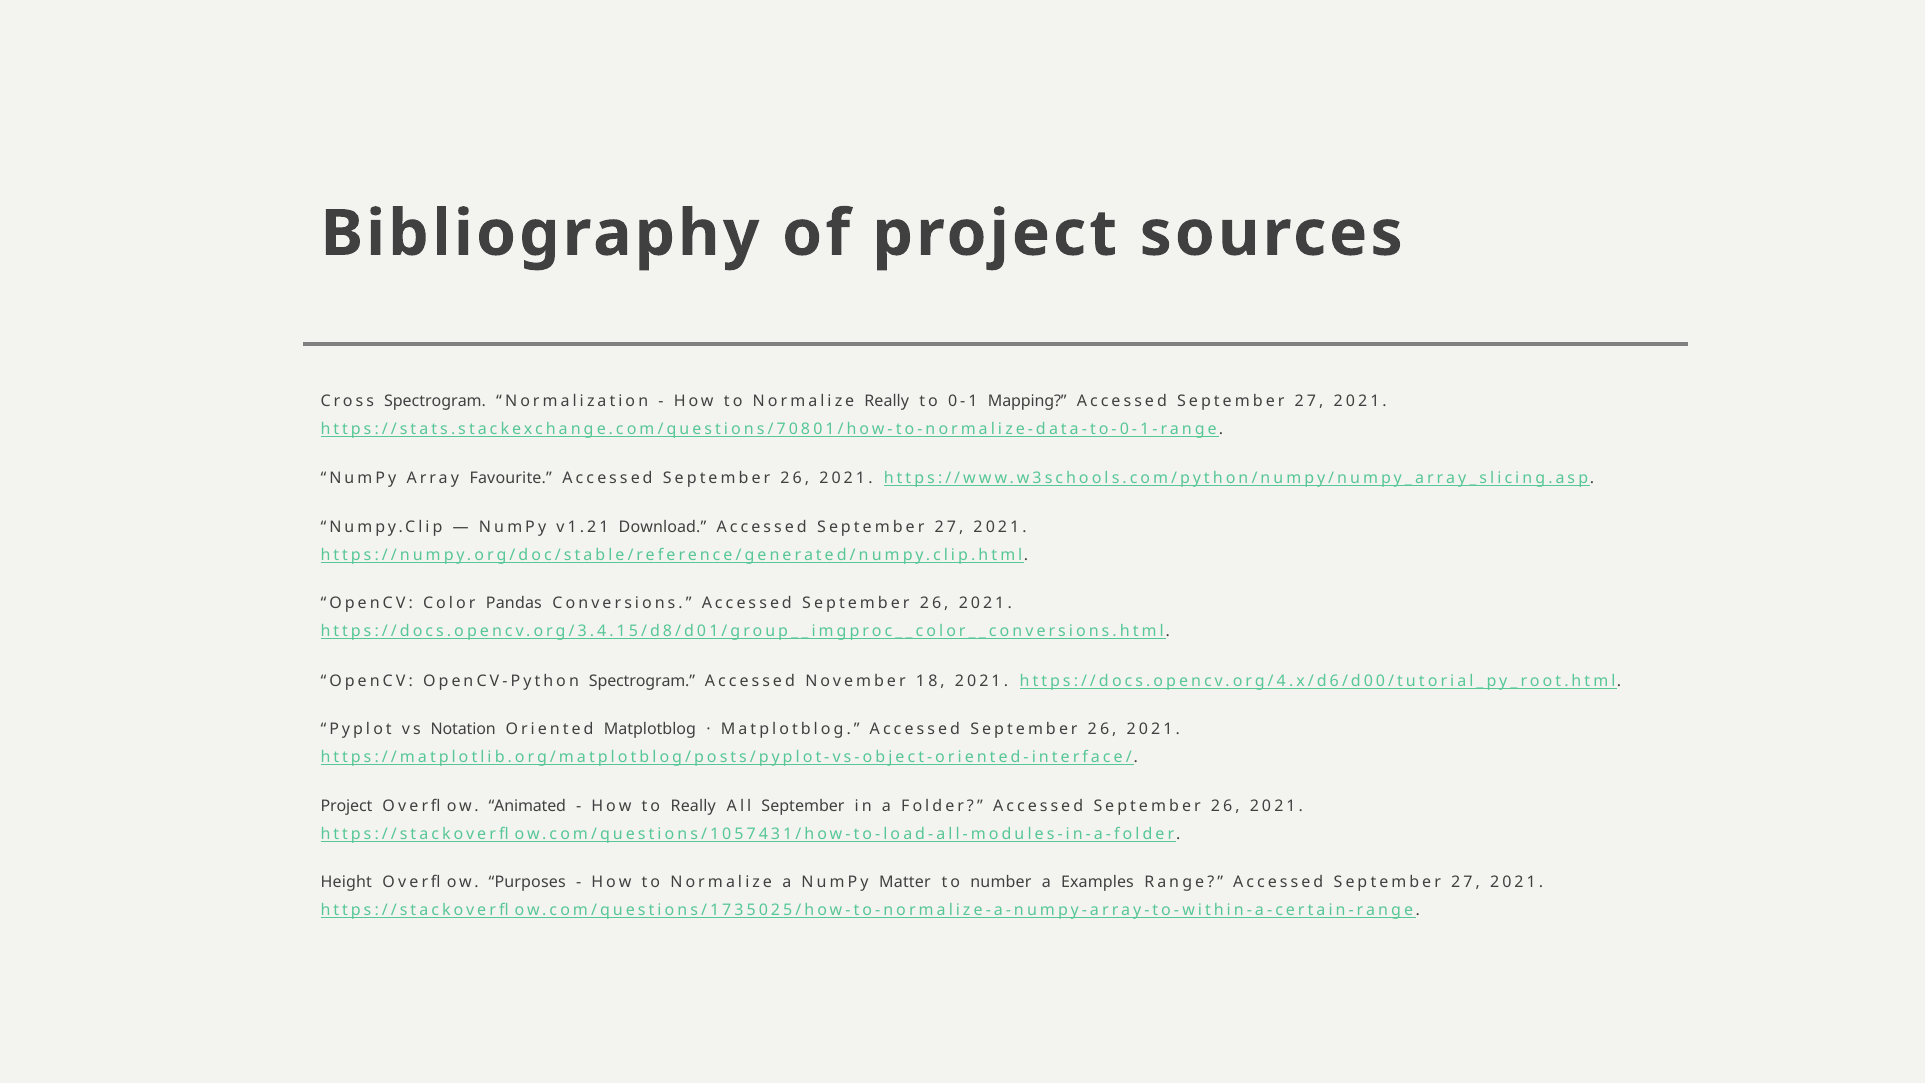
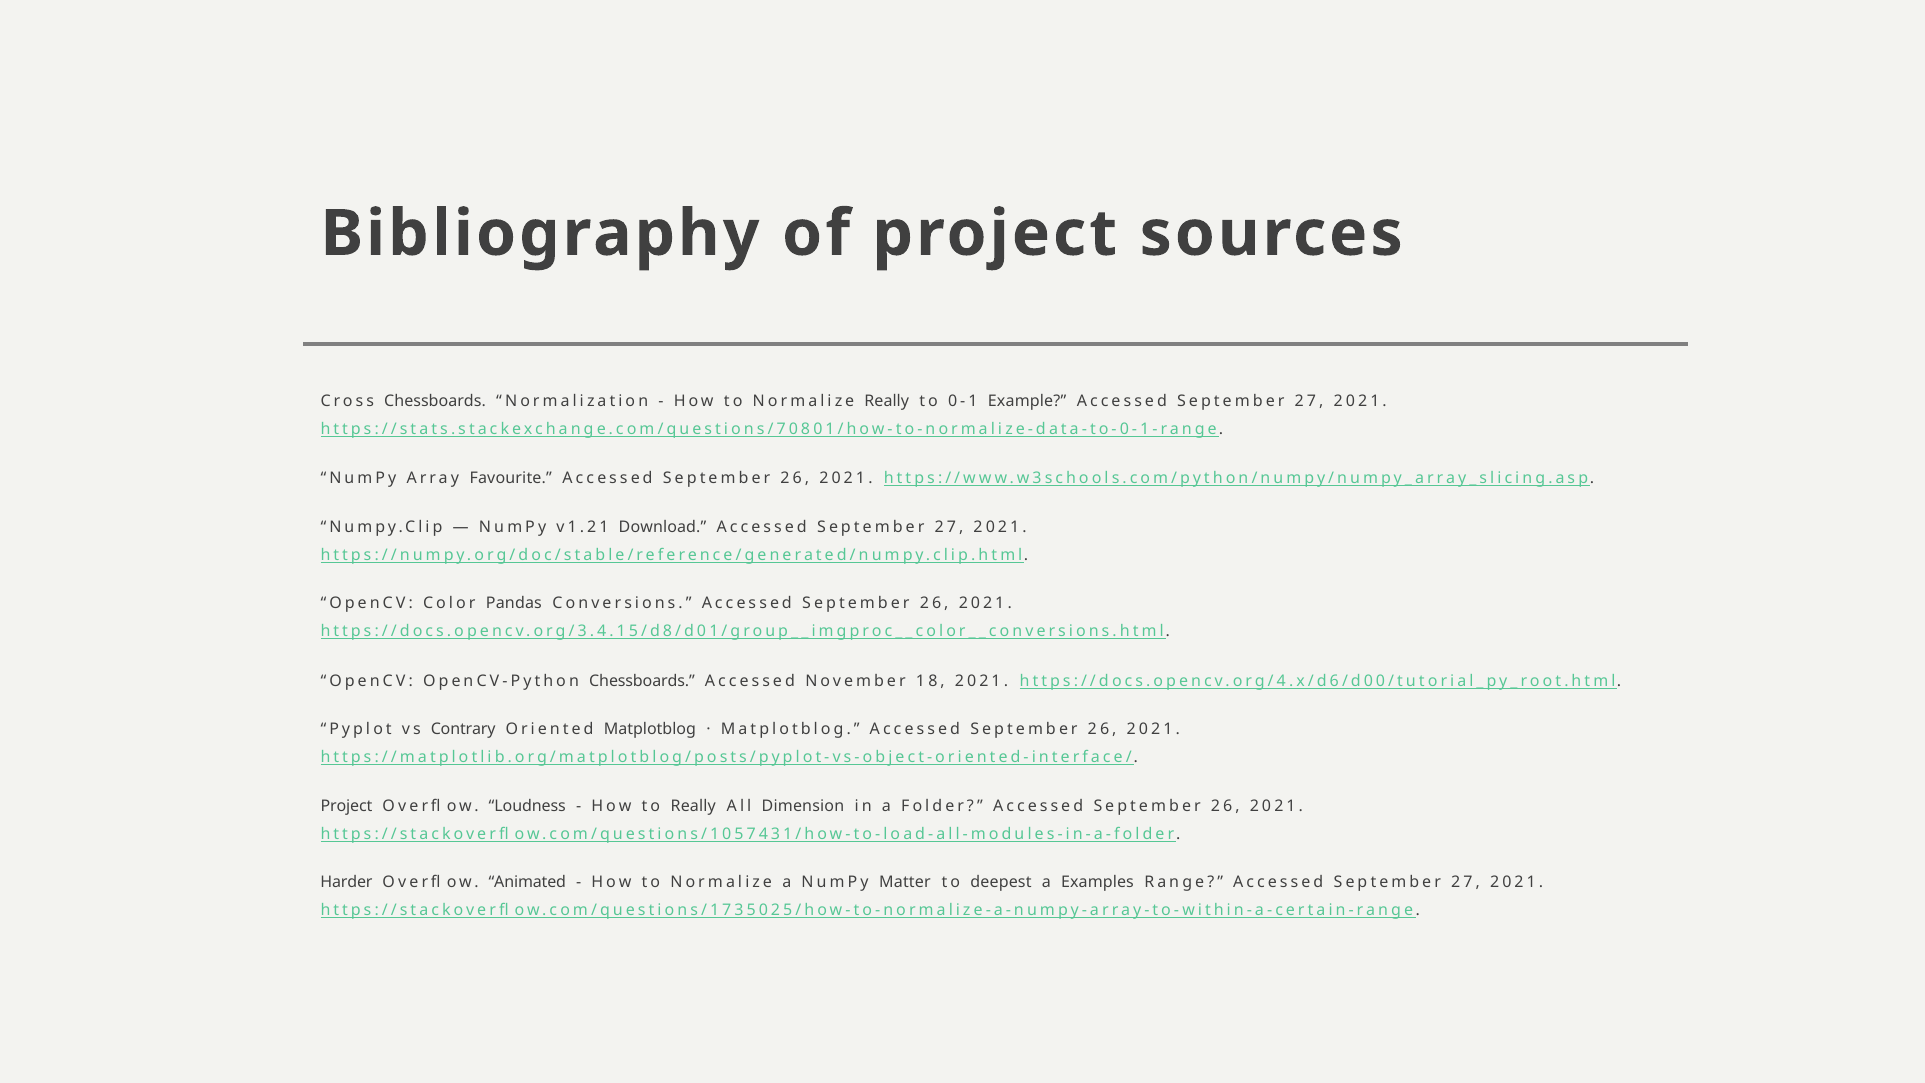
Cross Spectrogram: Spectrogram -> Chessboards (435, 401)
Mapping: Mapping -> Example (1027, 401)
OpenCV-Python Spectrogram: Spectrogram -> Chessboards (642, 681)
Notation: Notation -> Contrary (463, 729)
Animated: Animated -> Loudness (527, 806)
All September: September -> Dimension (803, 806)
Height: Height -> Harder (346, 882)
Purposes: Purposes -> Animated (527, 882)
number: number -> deepest (1001, 882)
